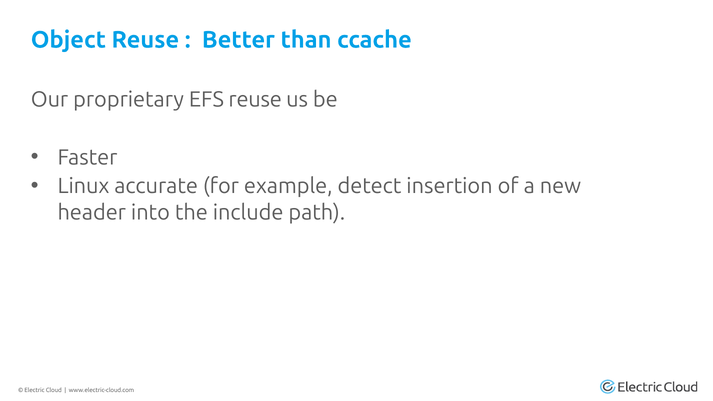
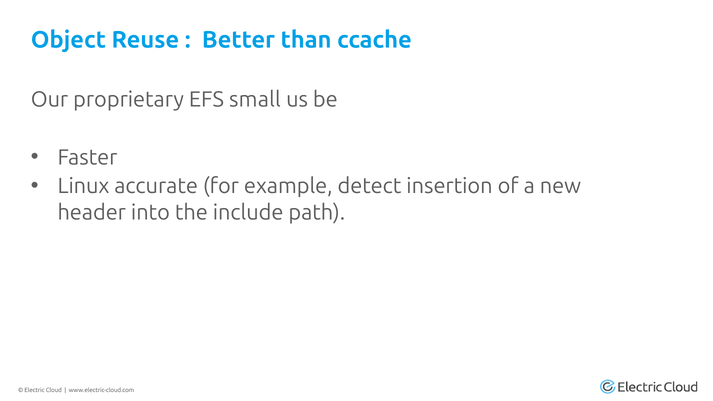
EFS reuse: reuse -> small (255, 100)
